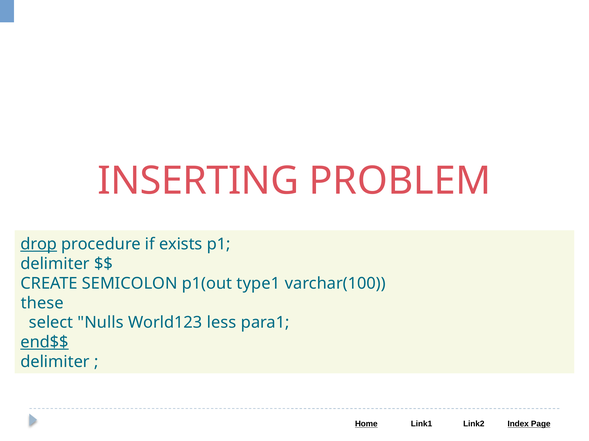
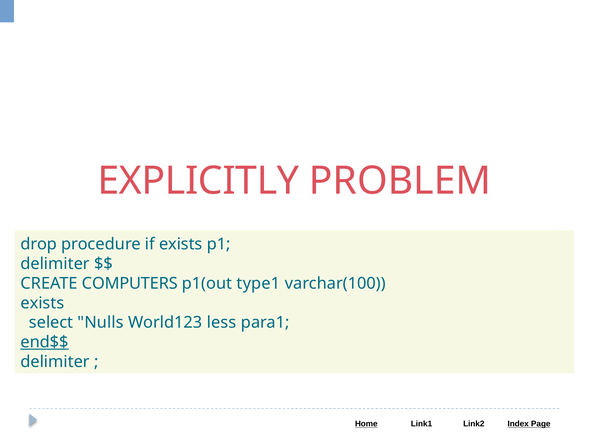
INSERTING: INSERTING -> EXPLICITLY (198, 181)
drop underline: present -> none (39, 245)
SEMICOLON: SEMICOLON -> COMPUTERS (130, 284)
these: these -> exists (42, 303)
